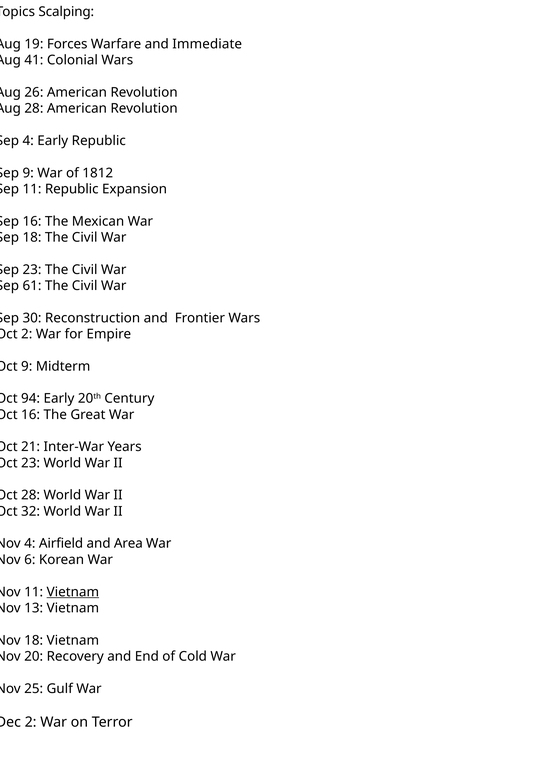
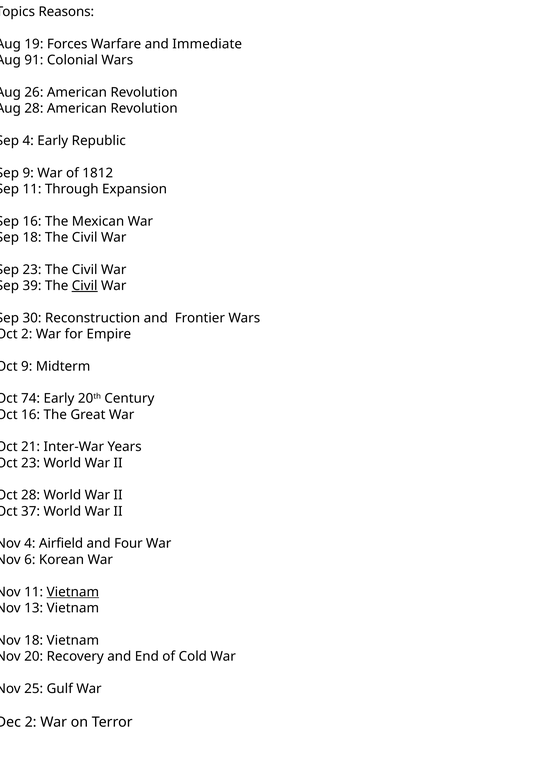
Scalping: Scalping -> Reasons (66, 12)
41: 41 -> 91 (34, 60)
11 Republic: Republic -> Through (72, 189)
61: 61 -> 39 (32, 286)
Civil underline: none -> present (85, 286)
94: 94 -> 74 (31, 398)
32: 32 -> 37 (31, 511)
Area: Area -> Four (128, 543)
